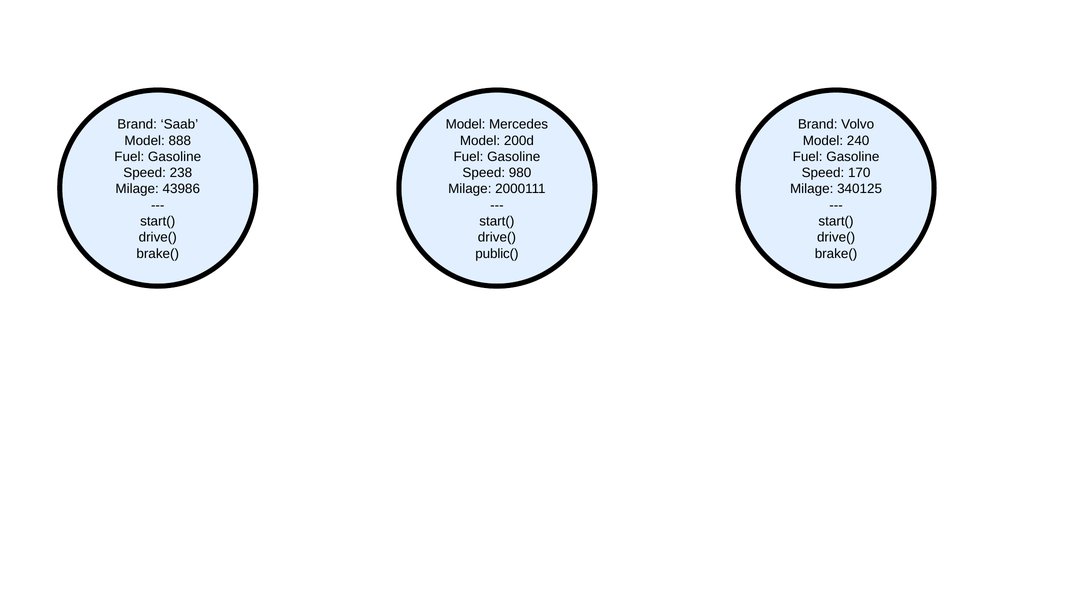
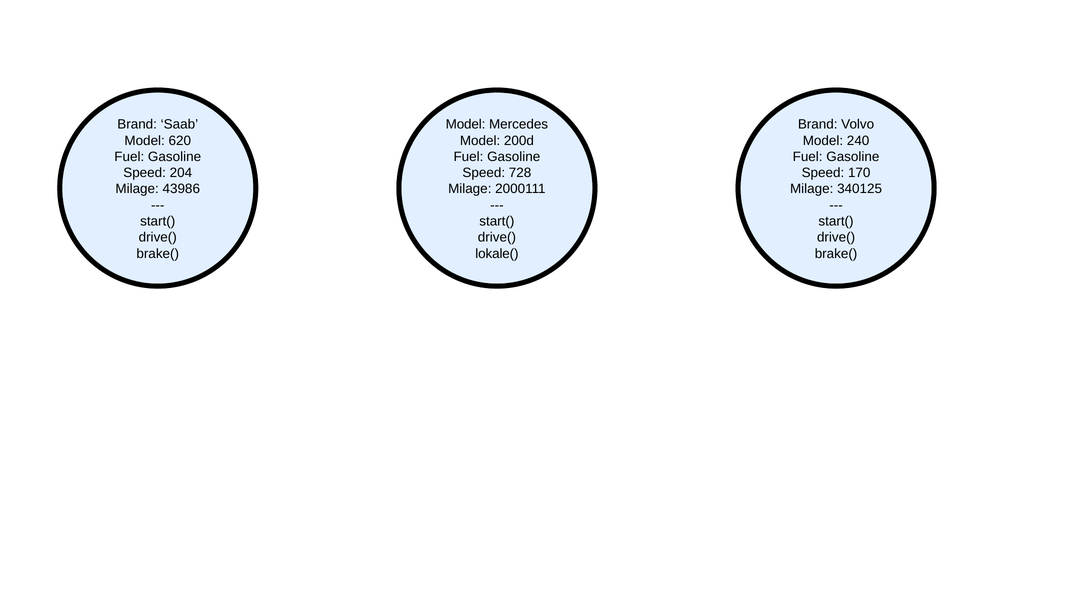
888: 888 -> 620 (180, 141)
238: 238 -> 204 (181, 173)
980: 980 -> 728 (520, 173)
public(: public( -> lokale( (497, 254)
